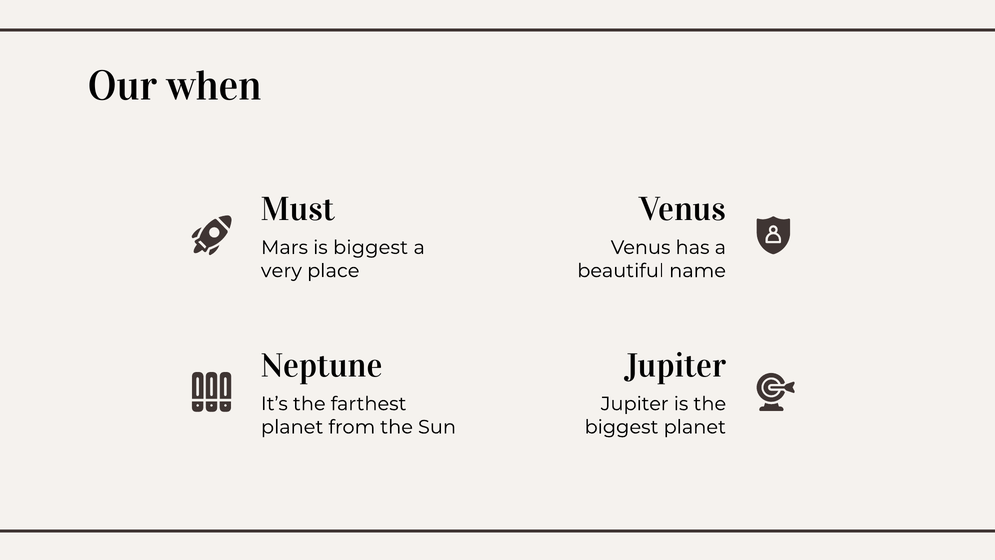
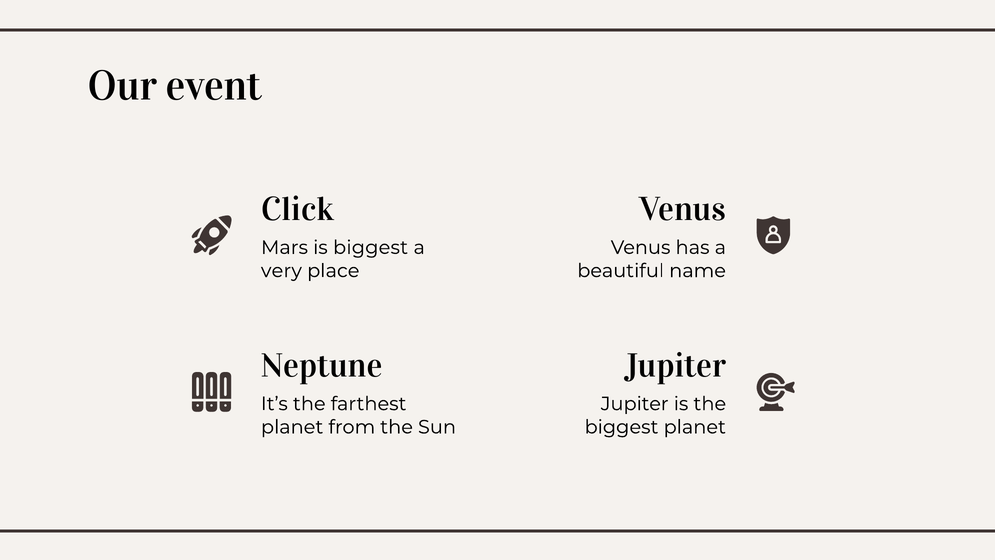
when: when -> event (214, 86)
Must: Must -> Click (298, 209)
